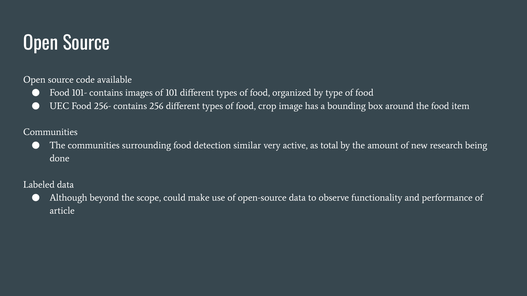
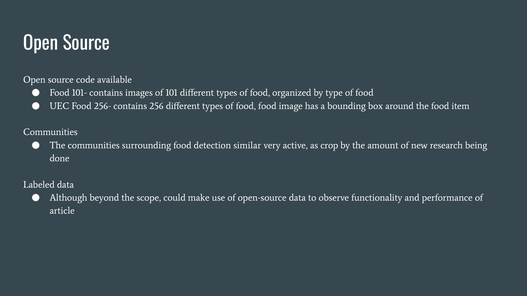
food crop: crop -> food (267, 106)
total: total -> crop (329, 145)
